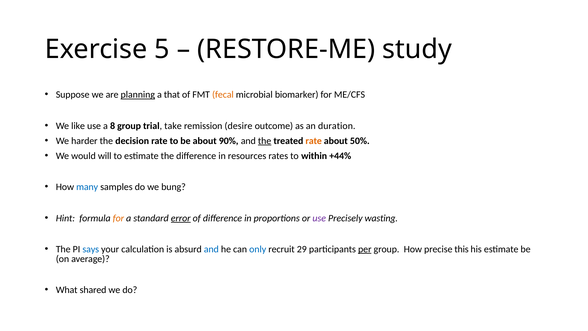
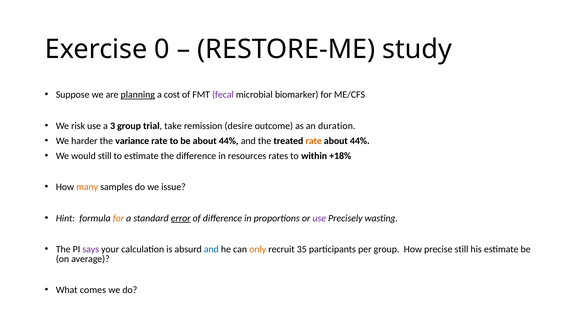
5: 5 -> 0 (162, 49)
that: that -> cost (172, 95)
fecal colour: orange -> purple (223, 95)
like: like -> risk (78, 126)
8: 8 -> 3 (113, 126)
decision: decision -> variance (132, 141)
be about 90%: 90% -> 44% (229, 141)
the underline: present -> none (265, 141)
50%: 50% -> 44% (360, 141)
would will: will -> still (105, 156)
+44%: +44% -> +18% (340, 156)
many colour: blue -> orange (87, 187)
bung: bung -> issue (174, 187)
says colour: blue -> purple (91, 249)
only colour: blue -> orange (258, 249)
29: 29 -> 35 (302, 249)
per underline: present -> none (365, 249)
precise this: this -> still (462, 249)
shared: shared -> comes (93, 290)
